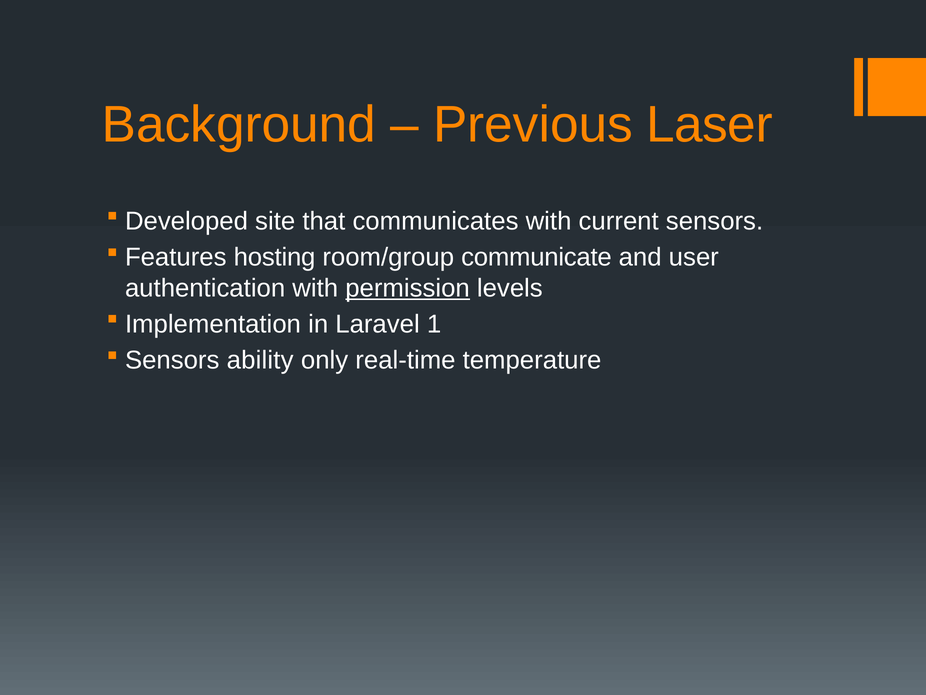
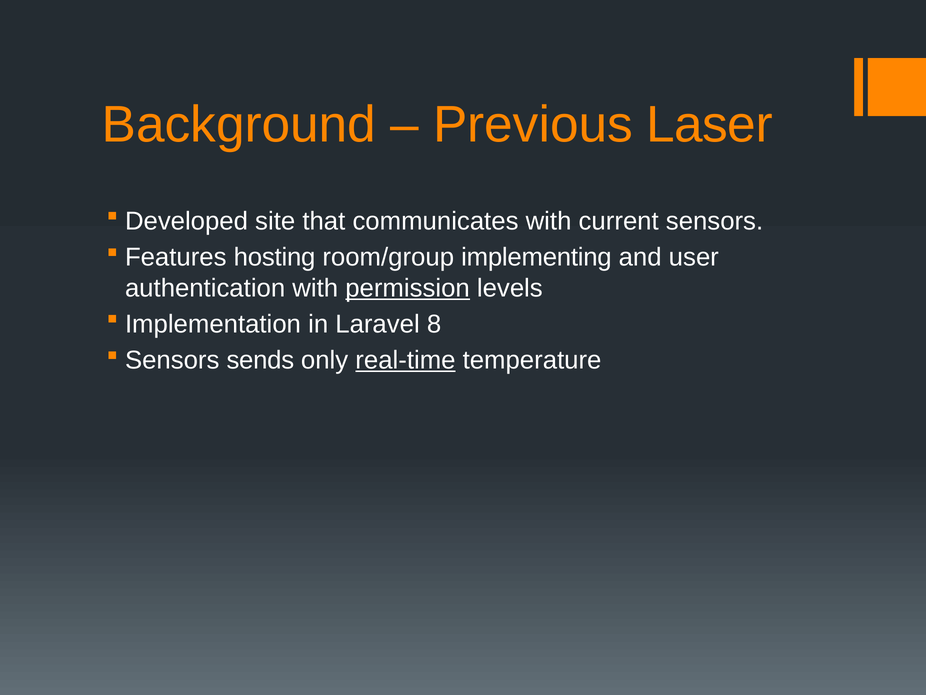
communicate: communicate -> implementing (536, 257)
1: 1 -> 8 (434, 324)
ability: ability -> sends (260, 360)
real-time underline: none -> present (405, 360)
